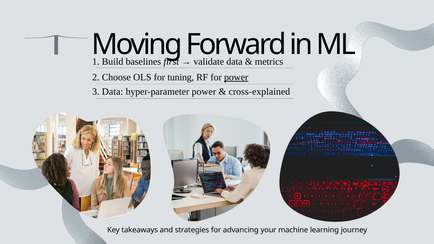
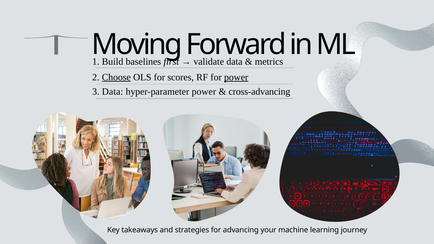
Choose underline: none -> present (116, 77)
tuning: tuning -> scores (181, 77)
cross-explained: cross-explained -> cross-advancing (259, 92)
